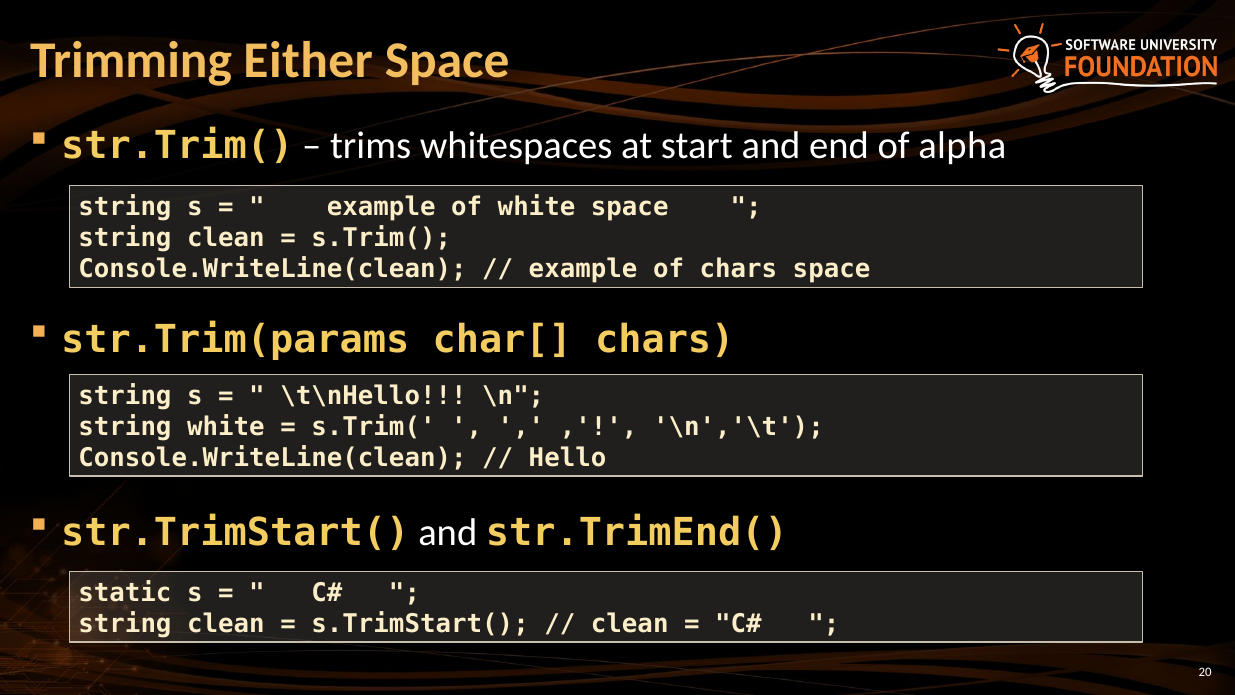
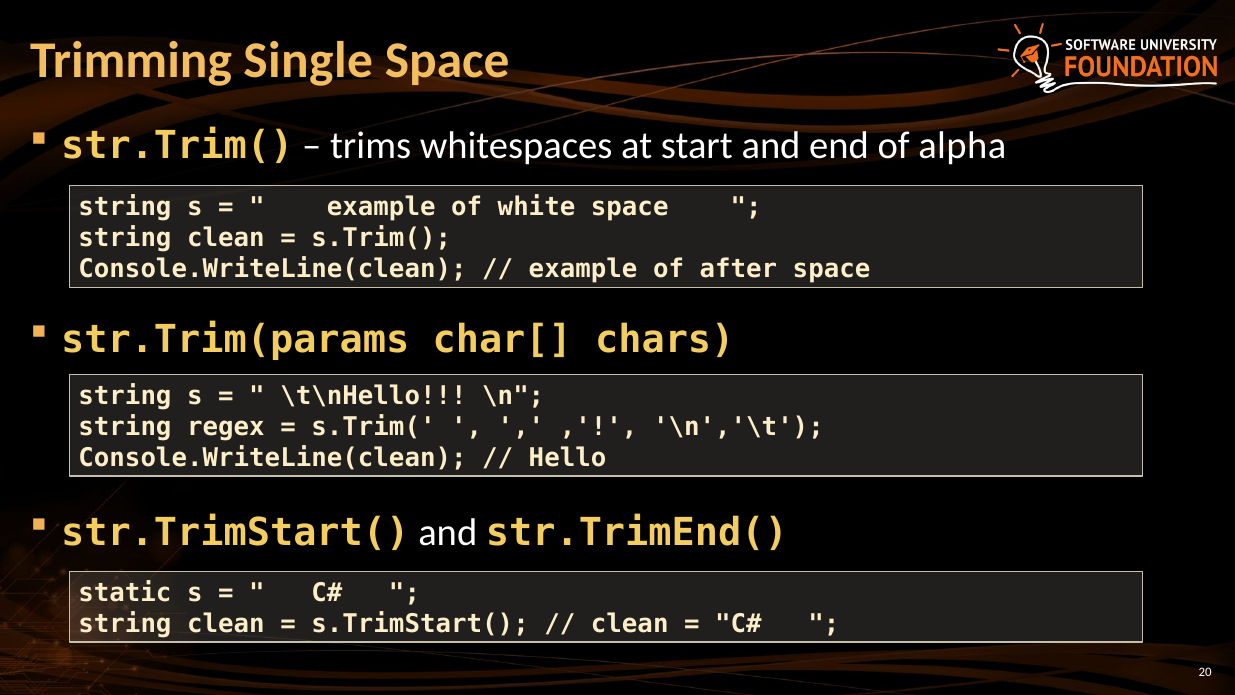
Either: Either -> Single (308, 60)
of chars: chars -> after (738, 269)
string white: white -> regex (226, 427)
